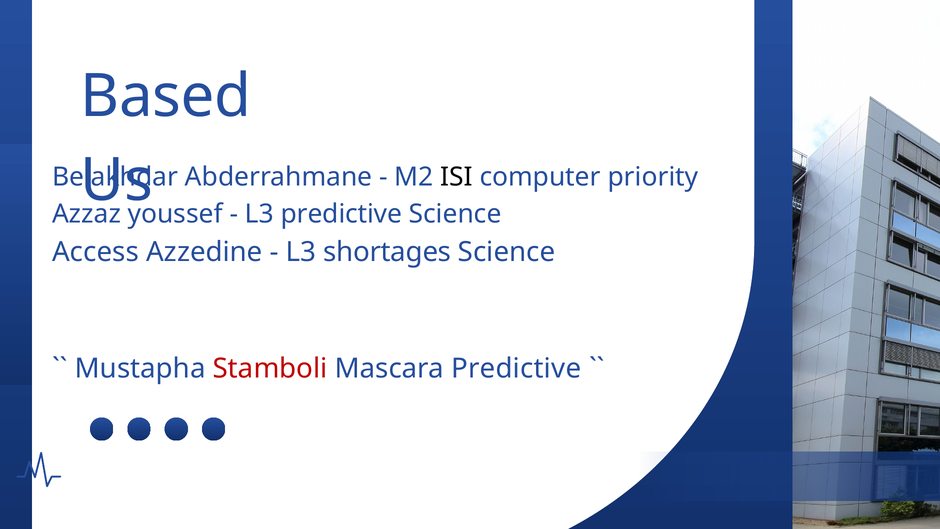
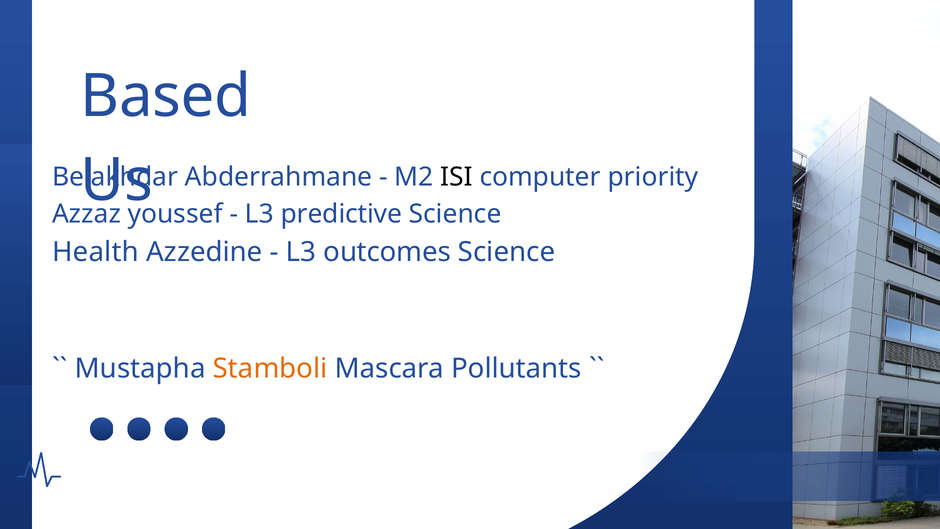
Access: Access -> Health (95, 252)
shortages: shortages -> outcomes (387, 252)
Stamboli colour: red -> orange (270, 368)
Mascara Predictive: Predictive -> Pollutants (516, 368)
